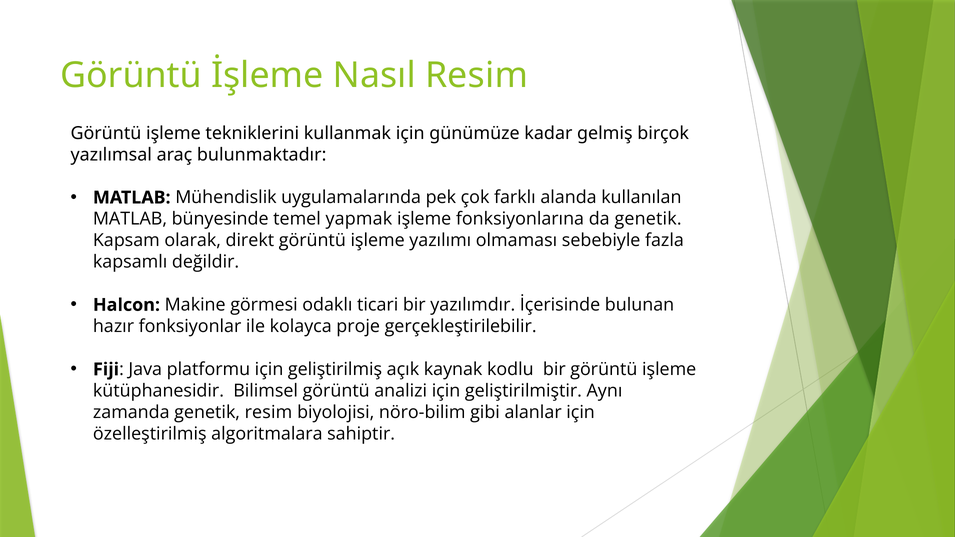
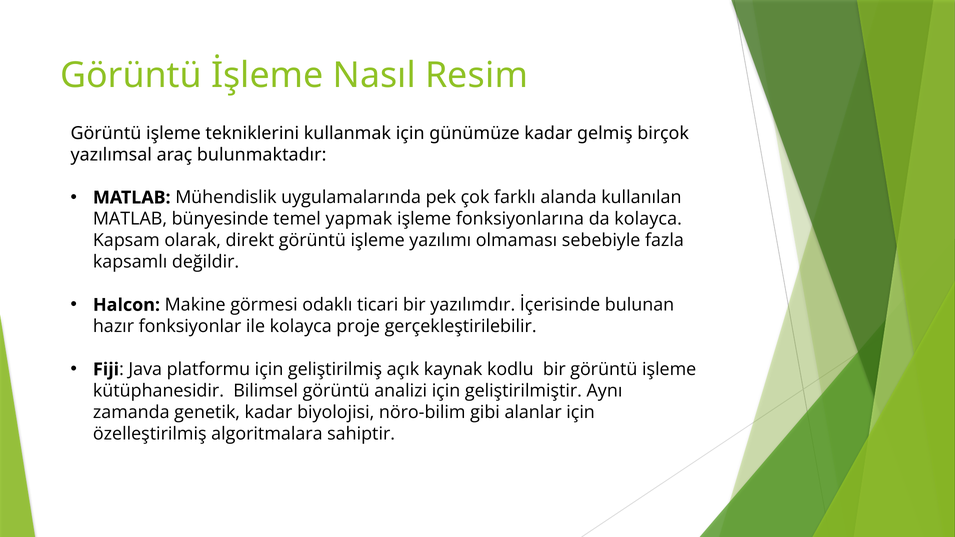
da genetik: genetik -> kolayca (648, 219)
genetik resim: resim -> kadar (269, 413)
